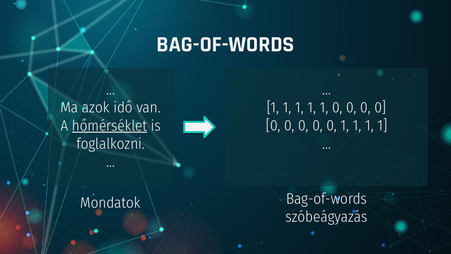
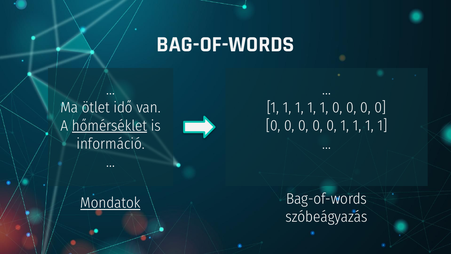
azok: azok -> ötlet (96, 108)
foglalkozni: foglalkozni -> információ (111, 144)
Mondatok underline: none -> present (110, 203)
